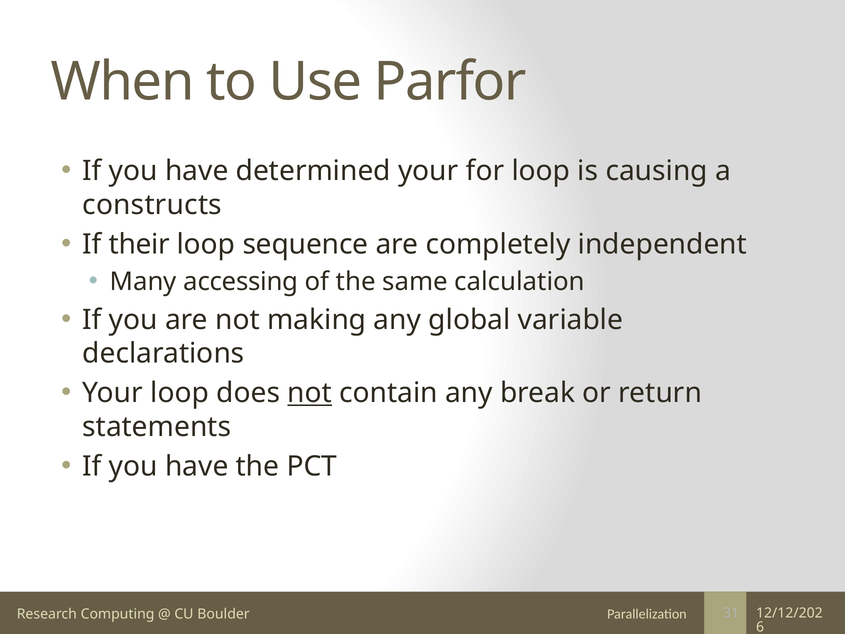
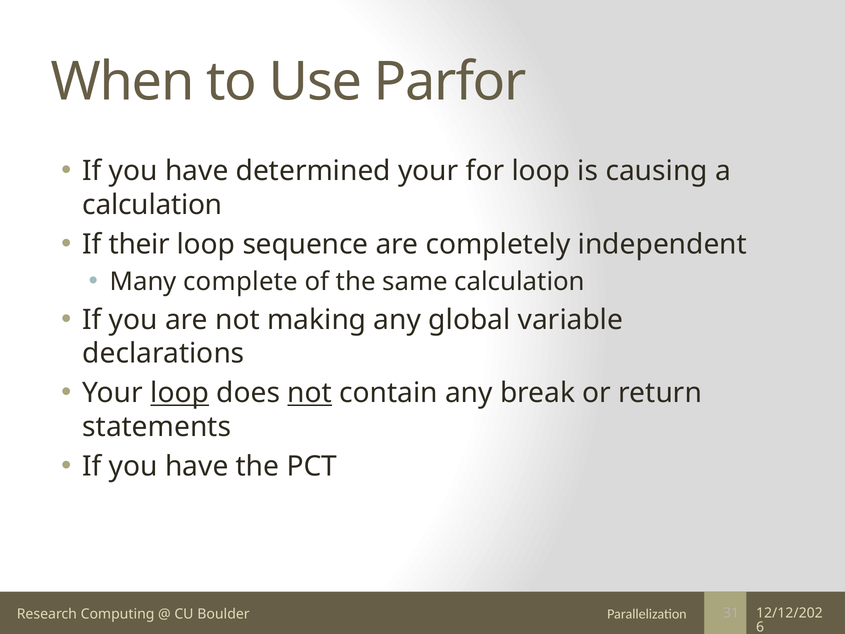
constructs: constructs -> calculation (152, 205)
accessing: accessing -> complete (241, 282)
loop underline: none -> present (180, 393)
